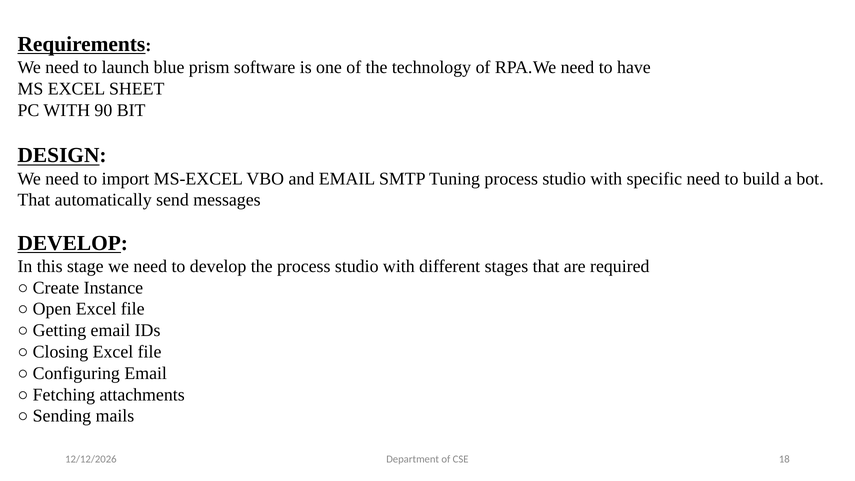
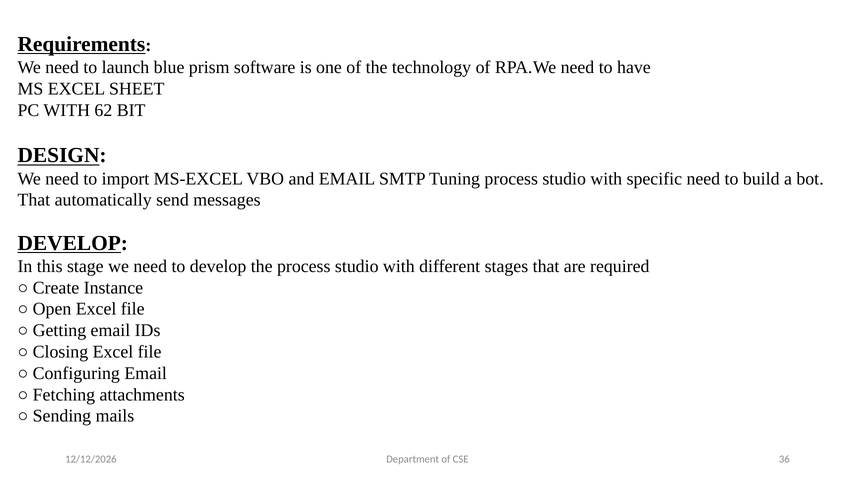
90: 90 -> 62 (103, 110)
18: 18 -> 36 (784, 459)
